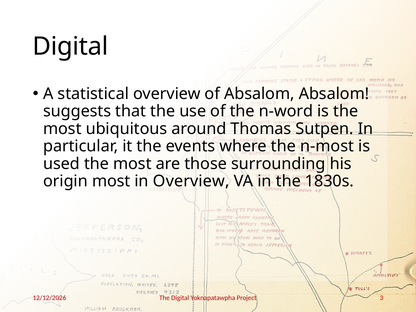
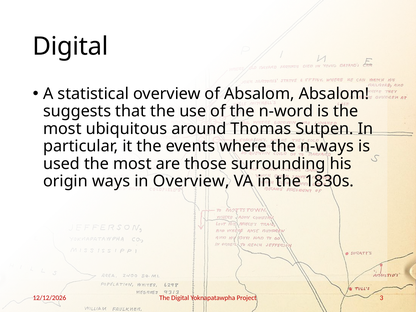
n-most: n-most -> n-ways (327, 146)
origin most: most -> ways (111, 181)
